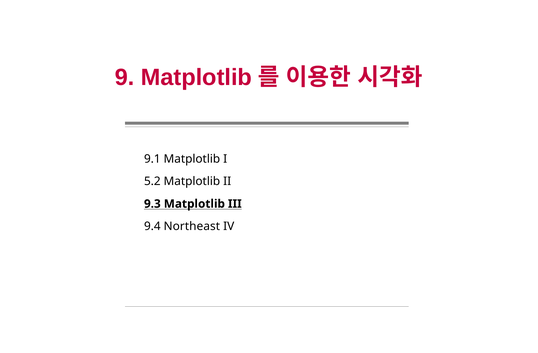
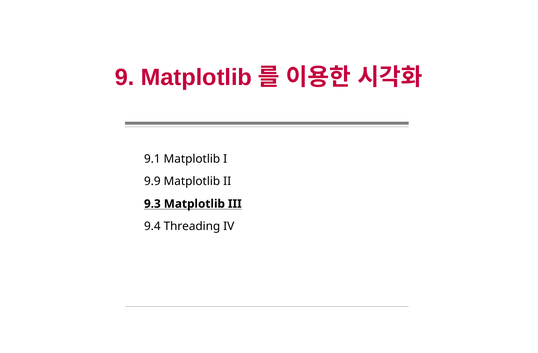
5.2: 5.2 -> 9.9 (152, 182)
Northeast: Northeast -> Threading (192, 227)
